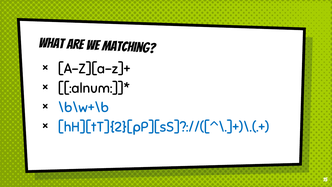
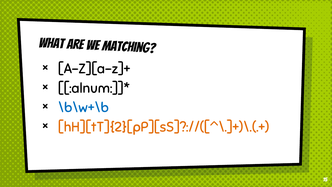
hH][tT]{2}[pP][sS]?://([^\.]+)\.(.+ colour: blue -> orange (164, 127)
